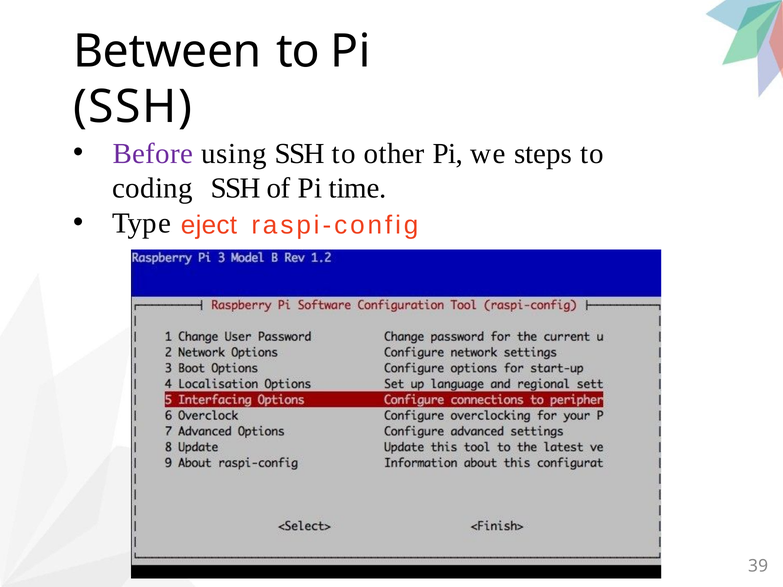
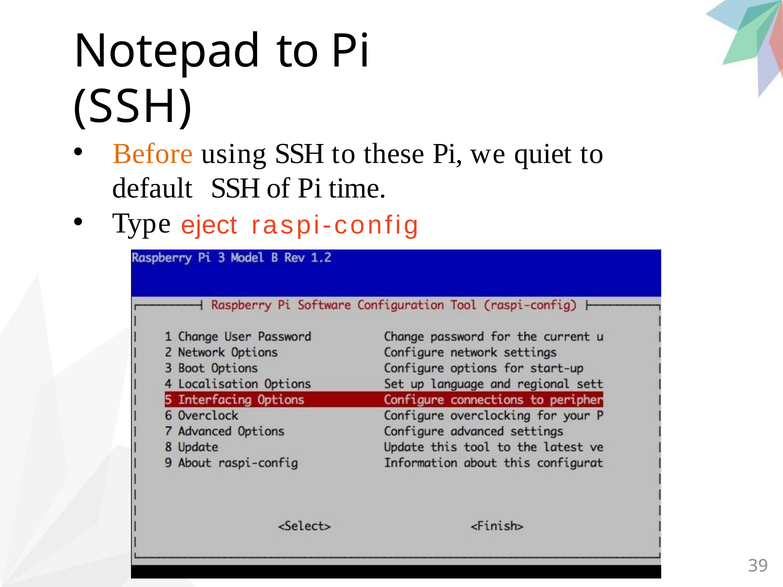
Between: Between -> Notepad (167, 51)
Before colour: purple -> orange (153, 154)
other: other -> these (394, 154)
steps: steps -> quiet (543, 154)
coding: coding -> default (153, 188)
